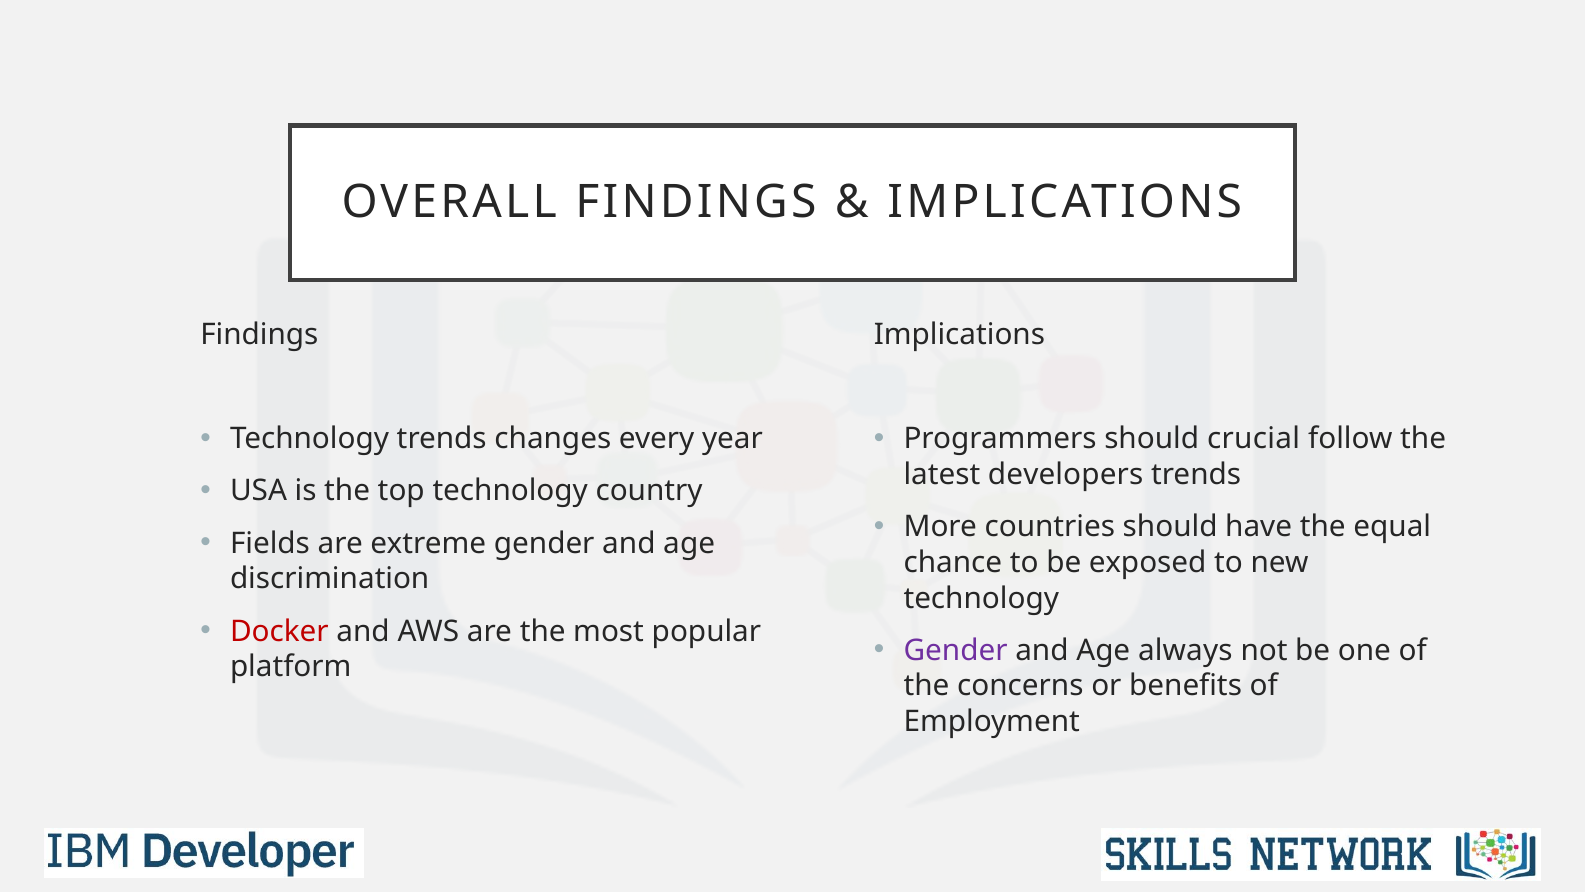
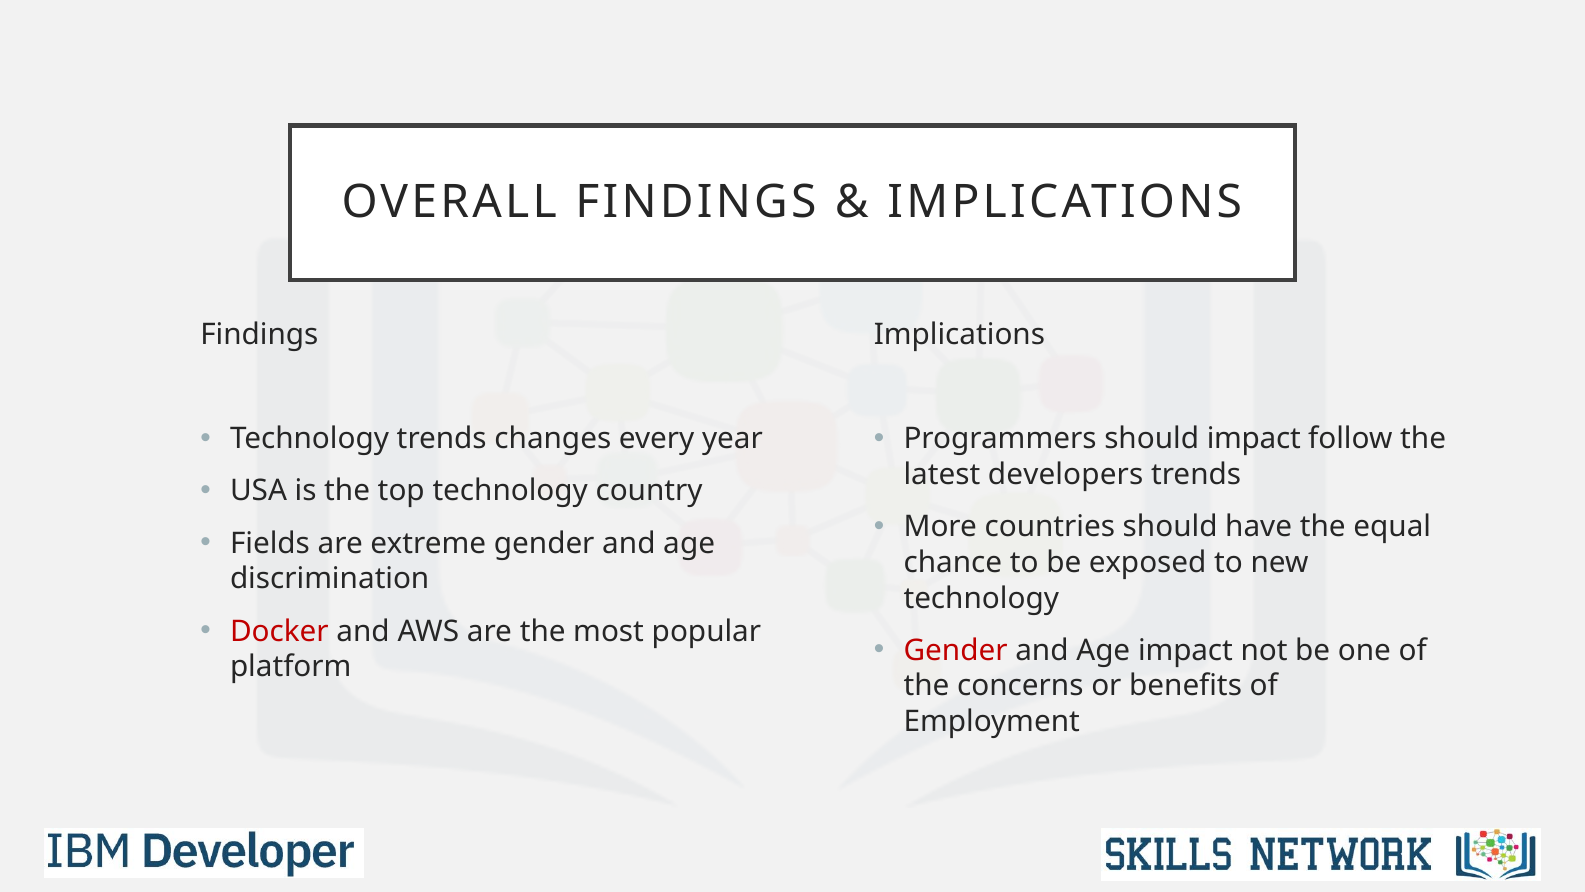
should crucial: crucial -> impact (1254, 439)
Gender colour: purple -> red (956, 650)
Age always: always -> impact (1185, 650)
